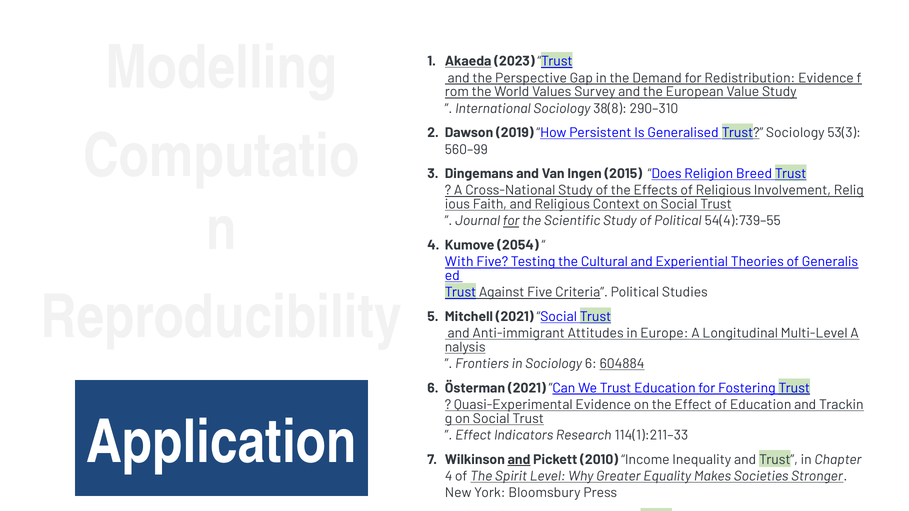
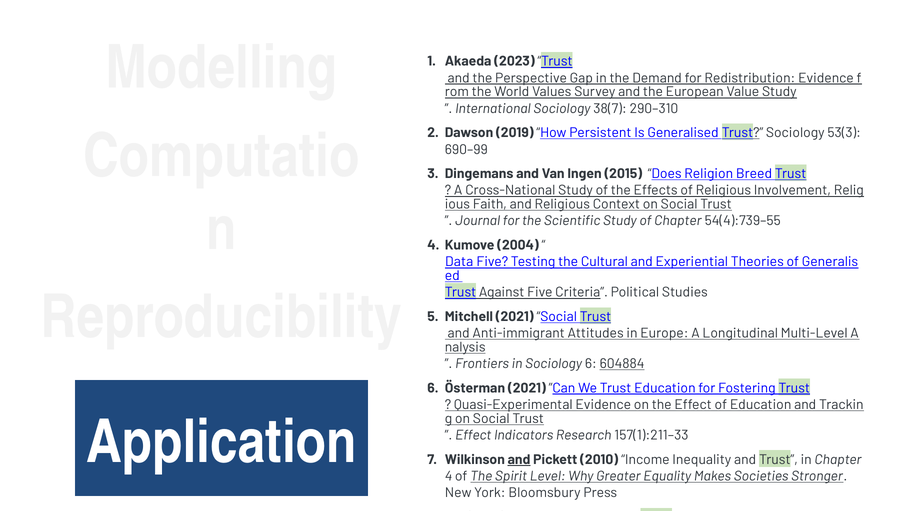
Akaeda underline: present -> none (468, 61)
38(8: 38(8 -> 38(7 (610, 109)
560–99: 560–99 -> 690–99 (466, 150)
for underline: present -> none (511, 221)
of Political: Political -> Chapter (678, 221)
2054: 2054 -> 2004 (518, 245)
With: With -> Data (459, 262)
114(1):211–33: 114(1):211–33 -> 157(1):211–33 (651, 436)
